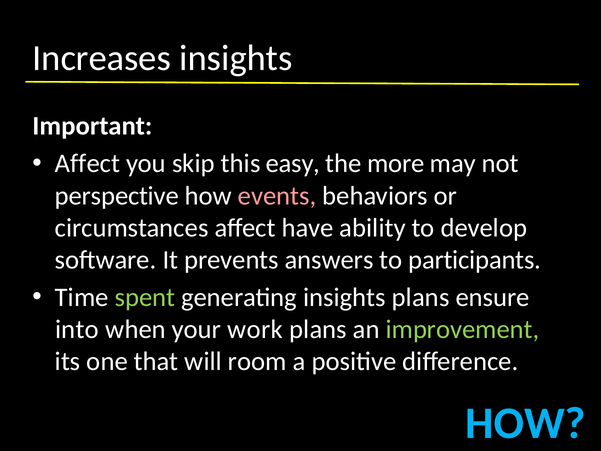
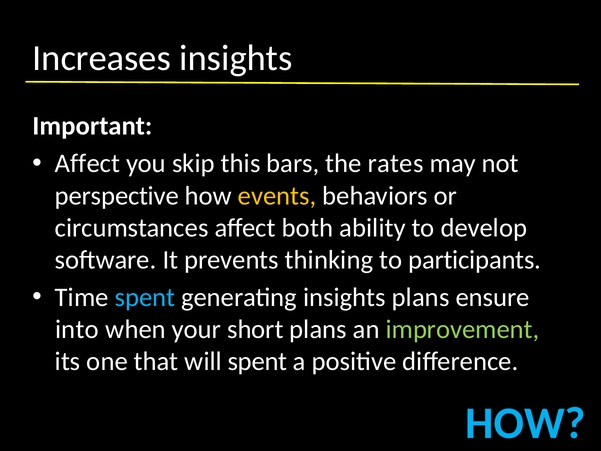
easy: easy -> bars (293, 164)
more: more -> rates (396, 164)
events colour: pink -> yellow (277, 196)
have: have -> both (307, 228)
answers: answers -> thinking (329, 260)
spent colour: light green -> light blue (145, 297)
work: work -> short (255, 329)
will room: room -> spent (258, 361)
